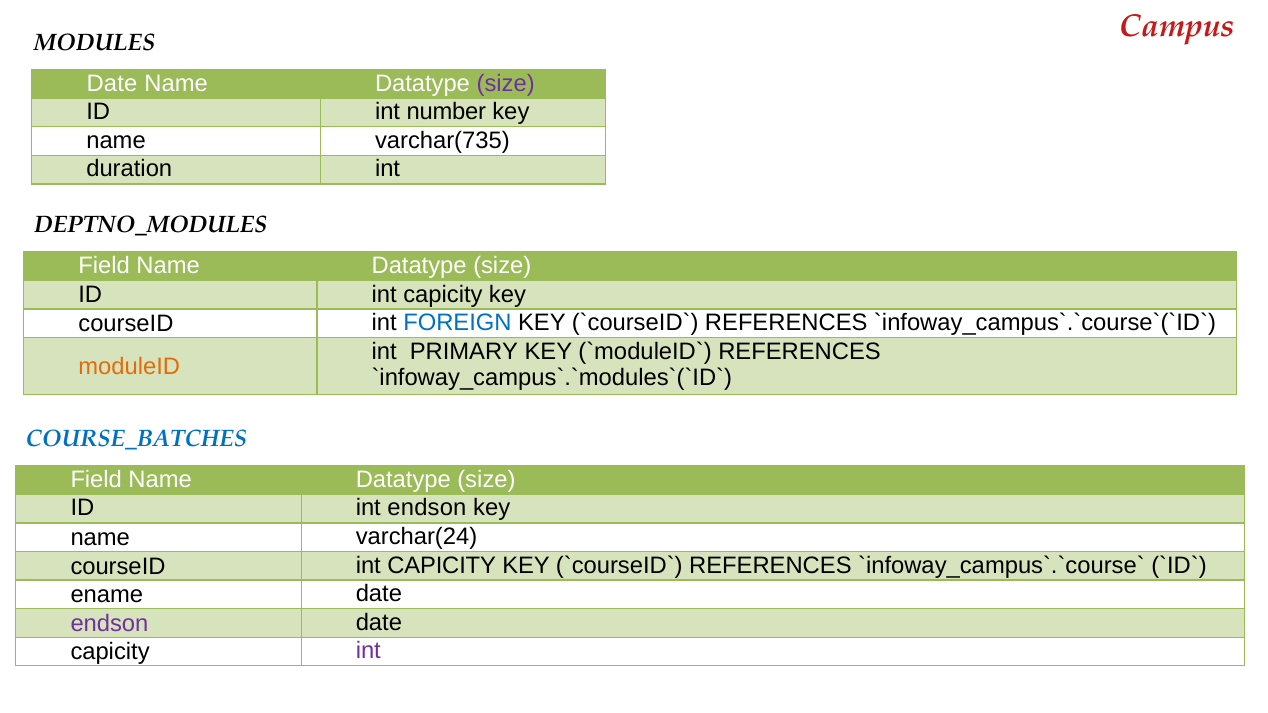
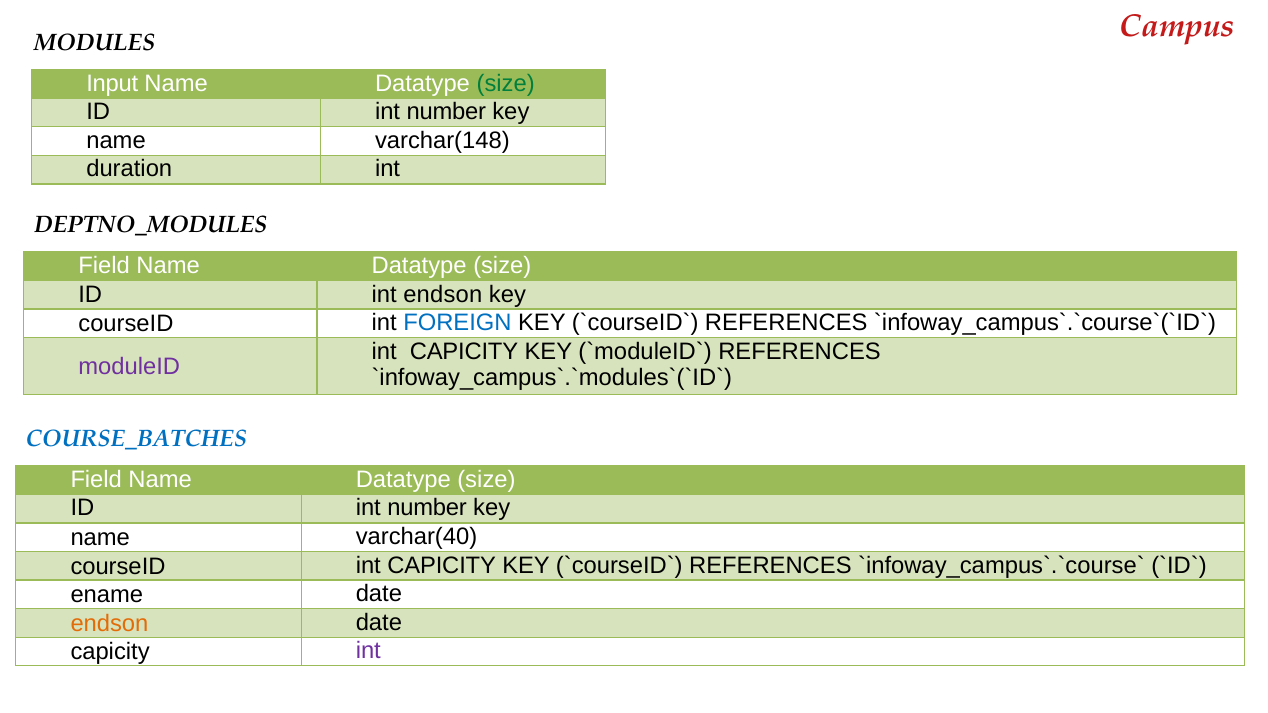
Date: Date -> Input (112, 83)
size colour: purple -> green (506, 83)
varchar(735: varchar(735 -> varchar(148 (442, 141)
ID int capicity: capicity -> endson (443, 294)
PRIMARY: PRIMARY -> CAPICITY (464, 351)
moduleID colour: orange -> purple (129, 367)
endson: endson -> number (427, 508)
varchar(24: varchar(24 -> varchar(40 (416, 537)
endson colour: purple -> orange (109, 624)
